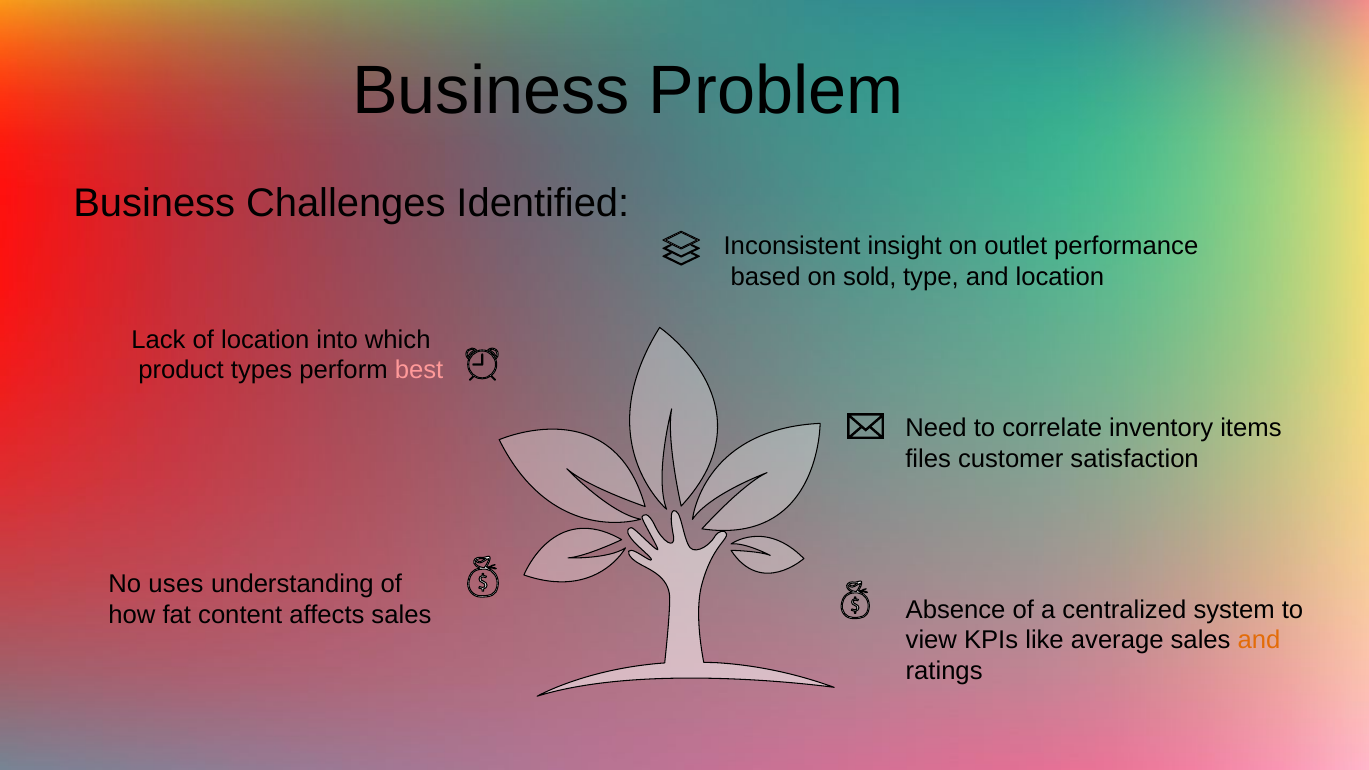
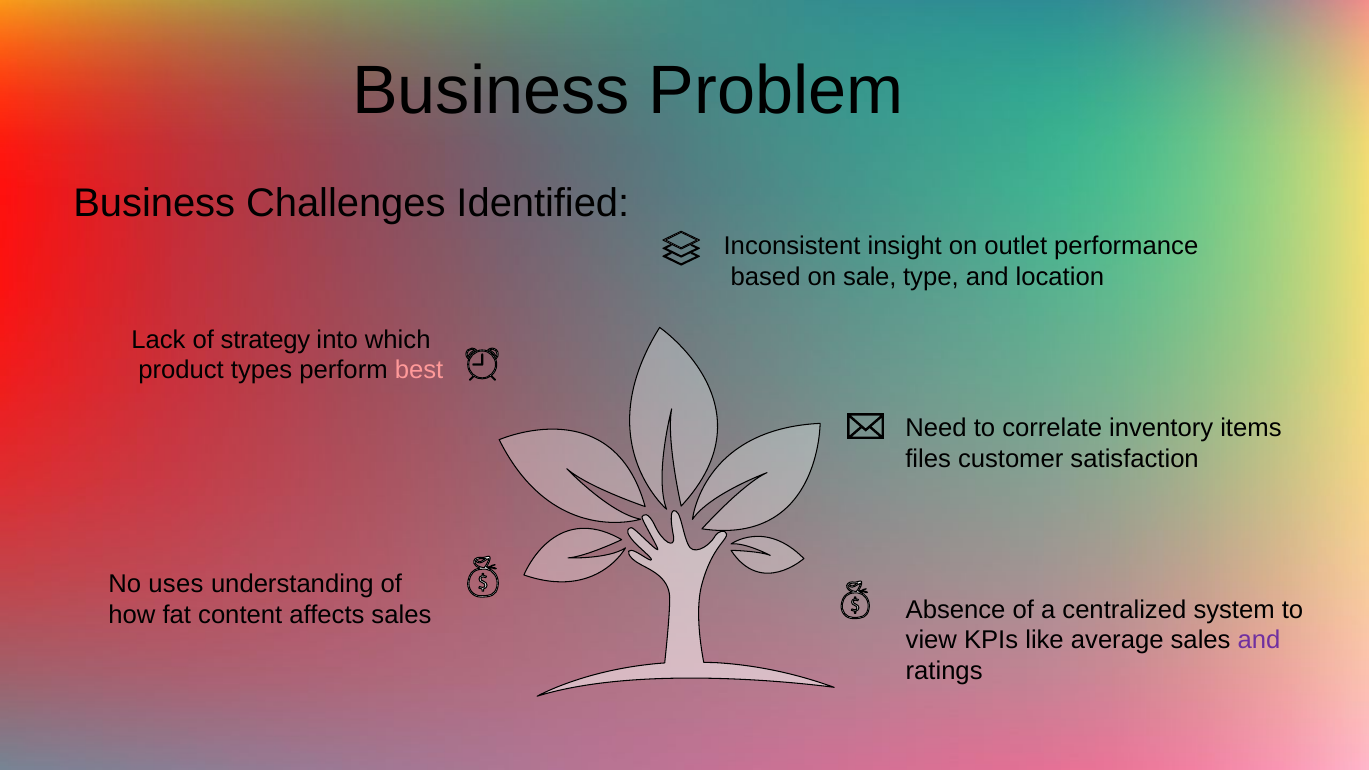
sold: sold -> sale (870, 277)
of location: location -> strategy (265, 340)
and colour: orange -> purple (1259, 641)
